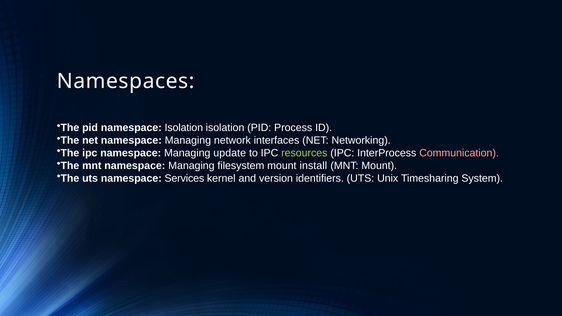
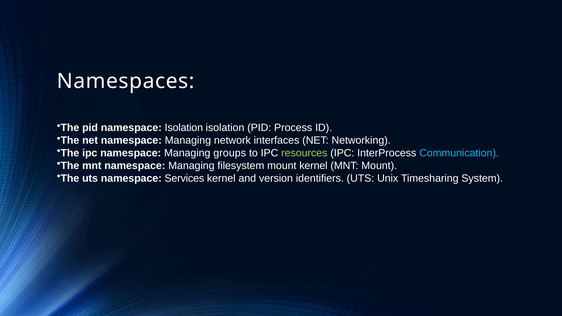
update: update -> groups (230, 153)
Communication colour: pink -> light blue (459, 153)
mount install: install -> kernel (313, 166)
